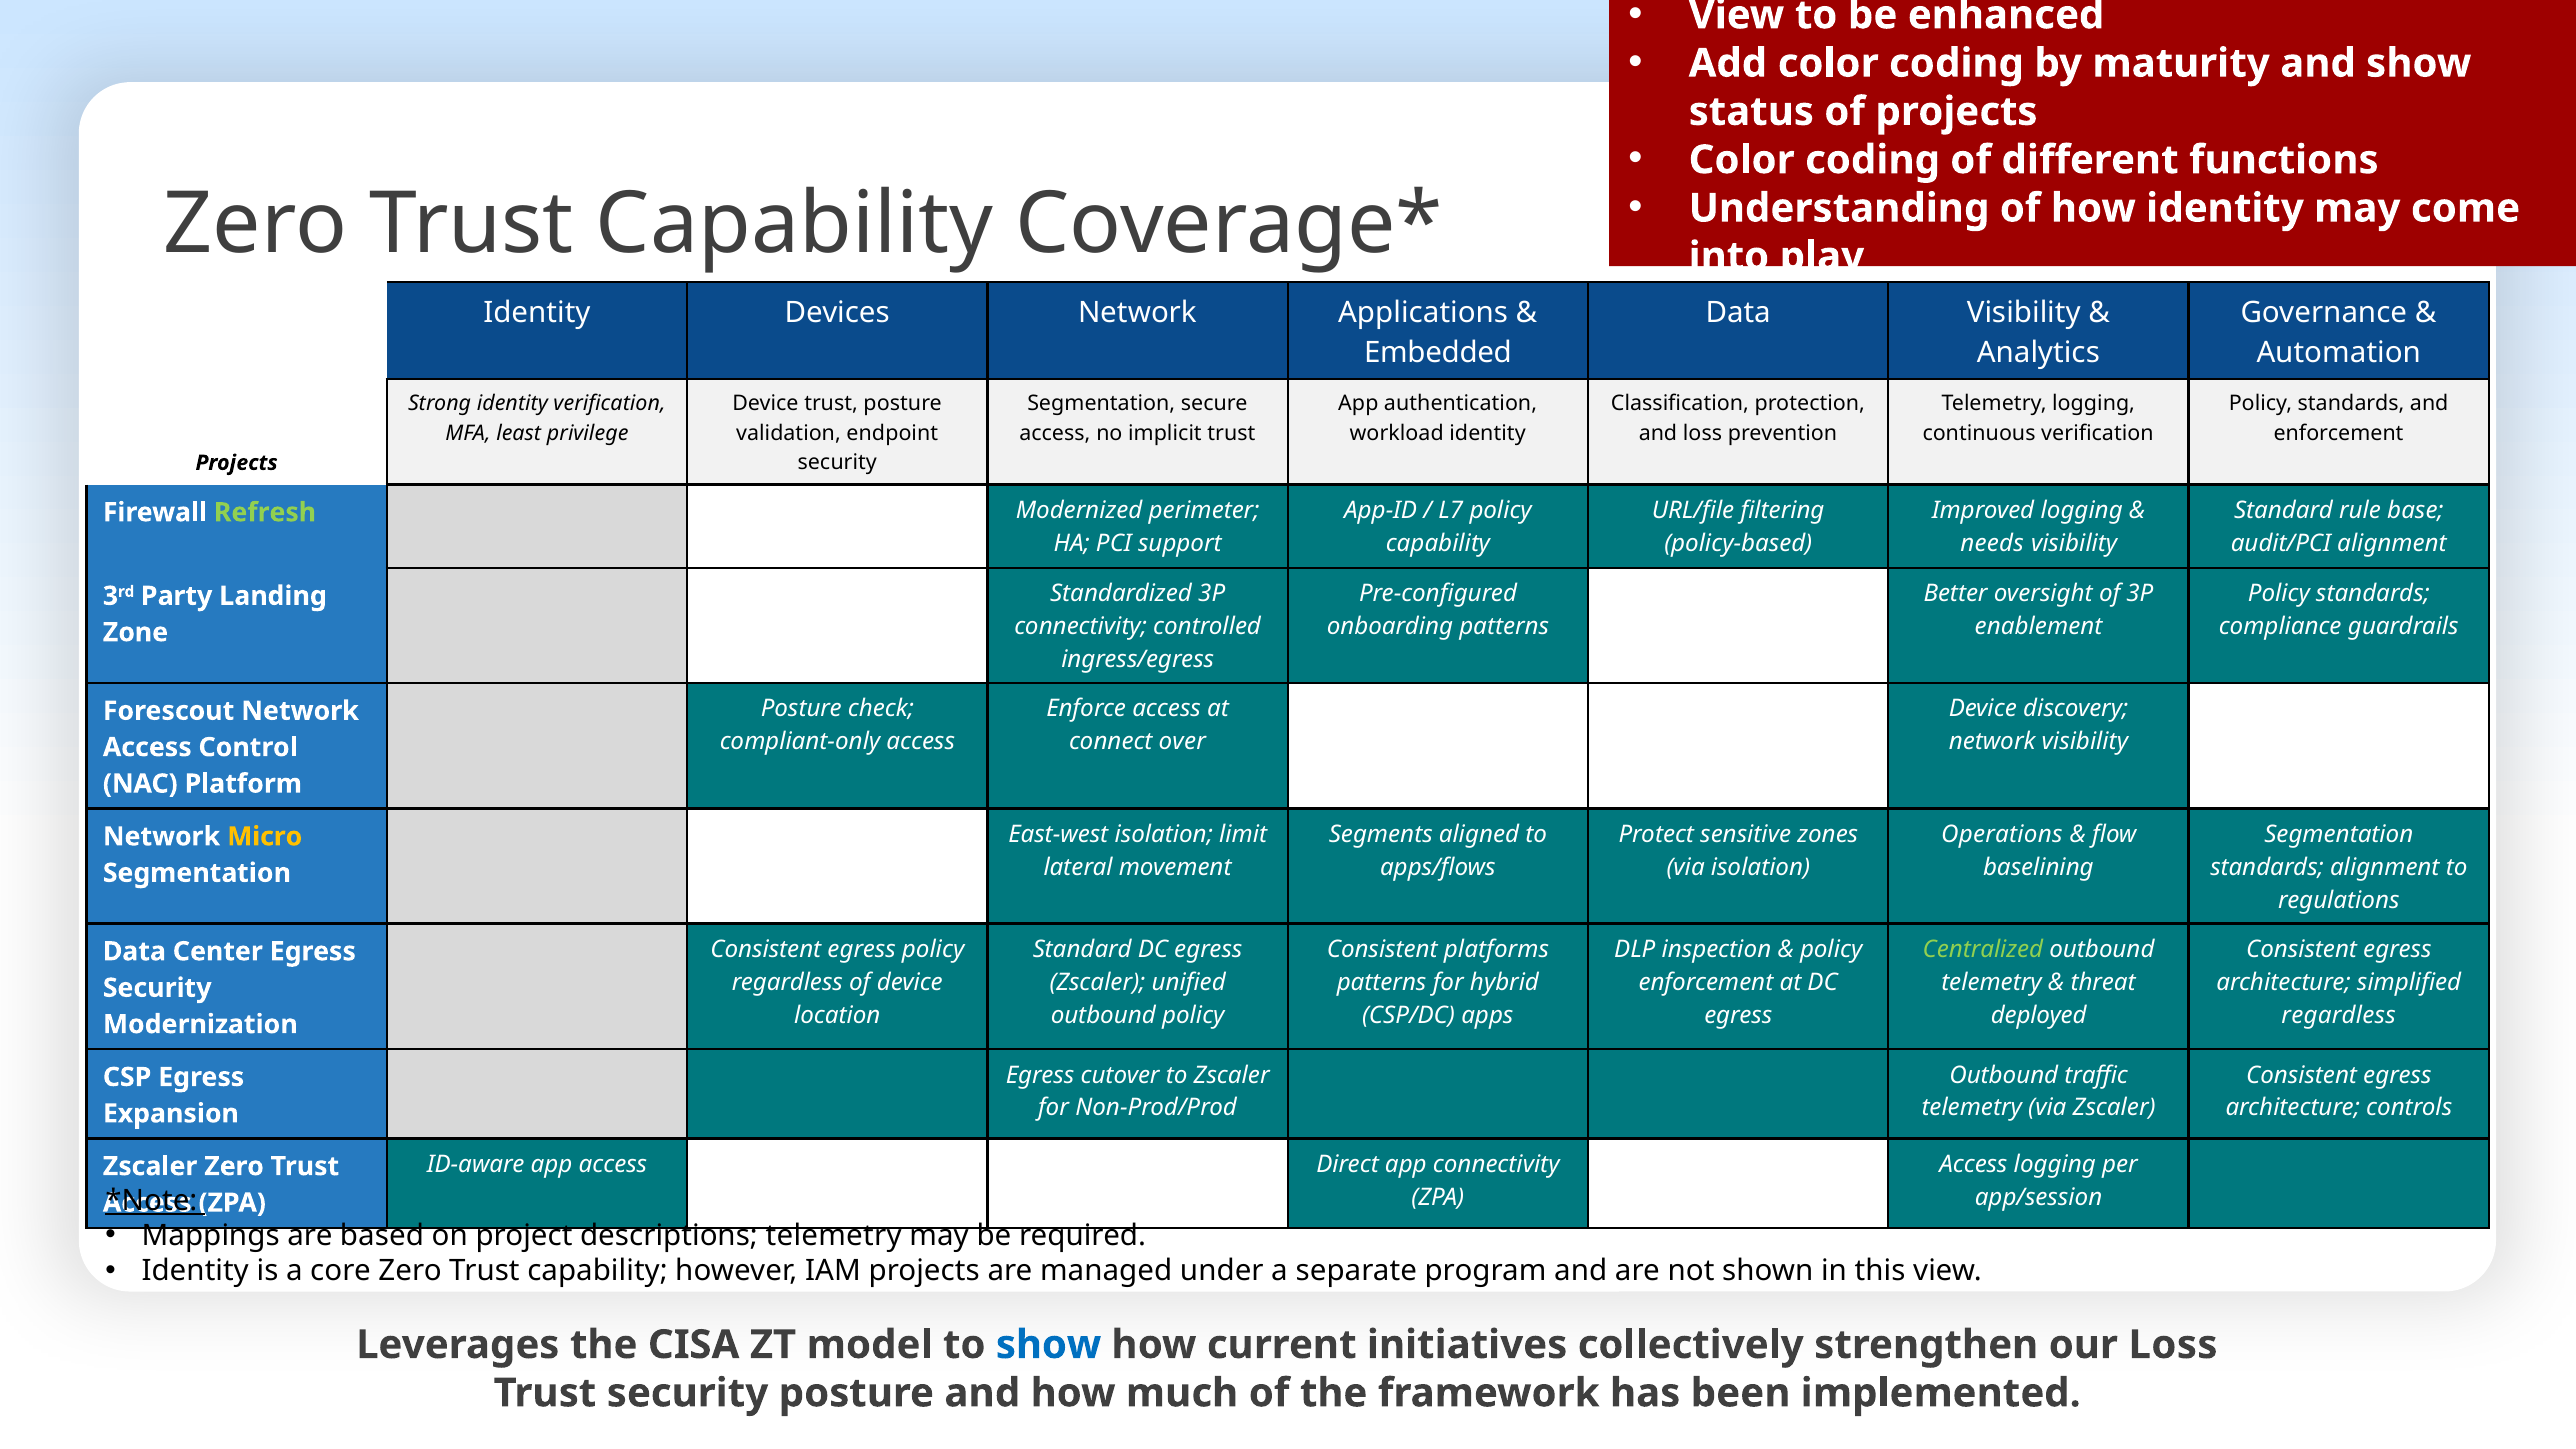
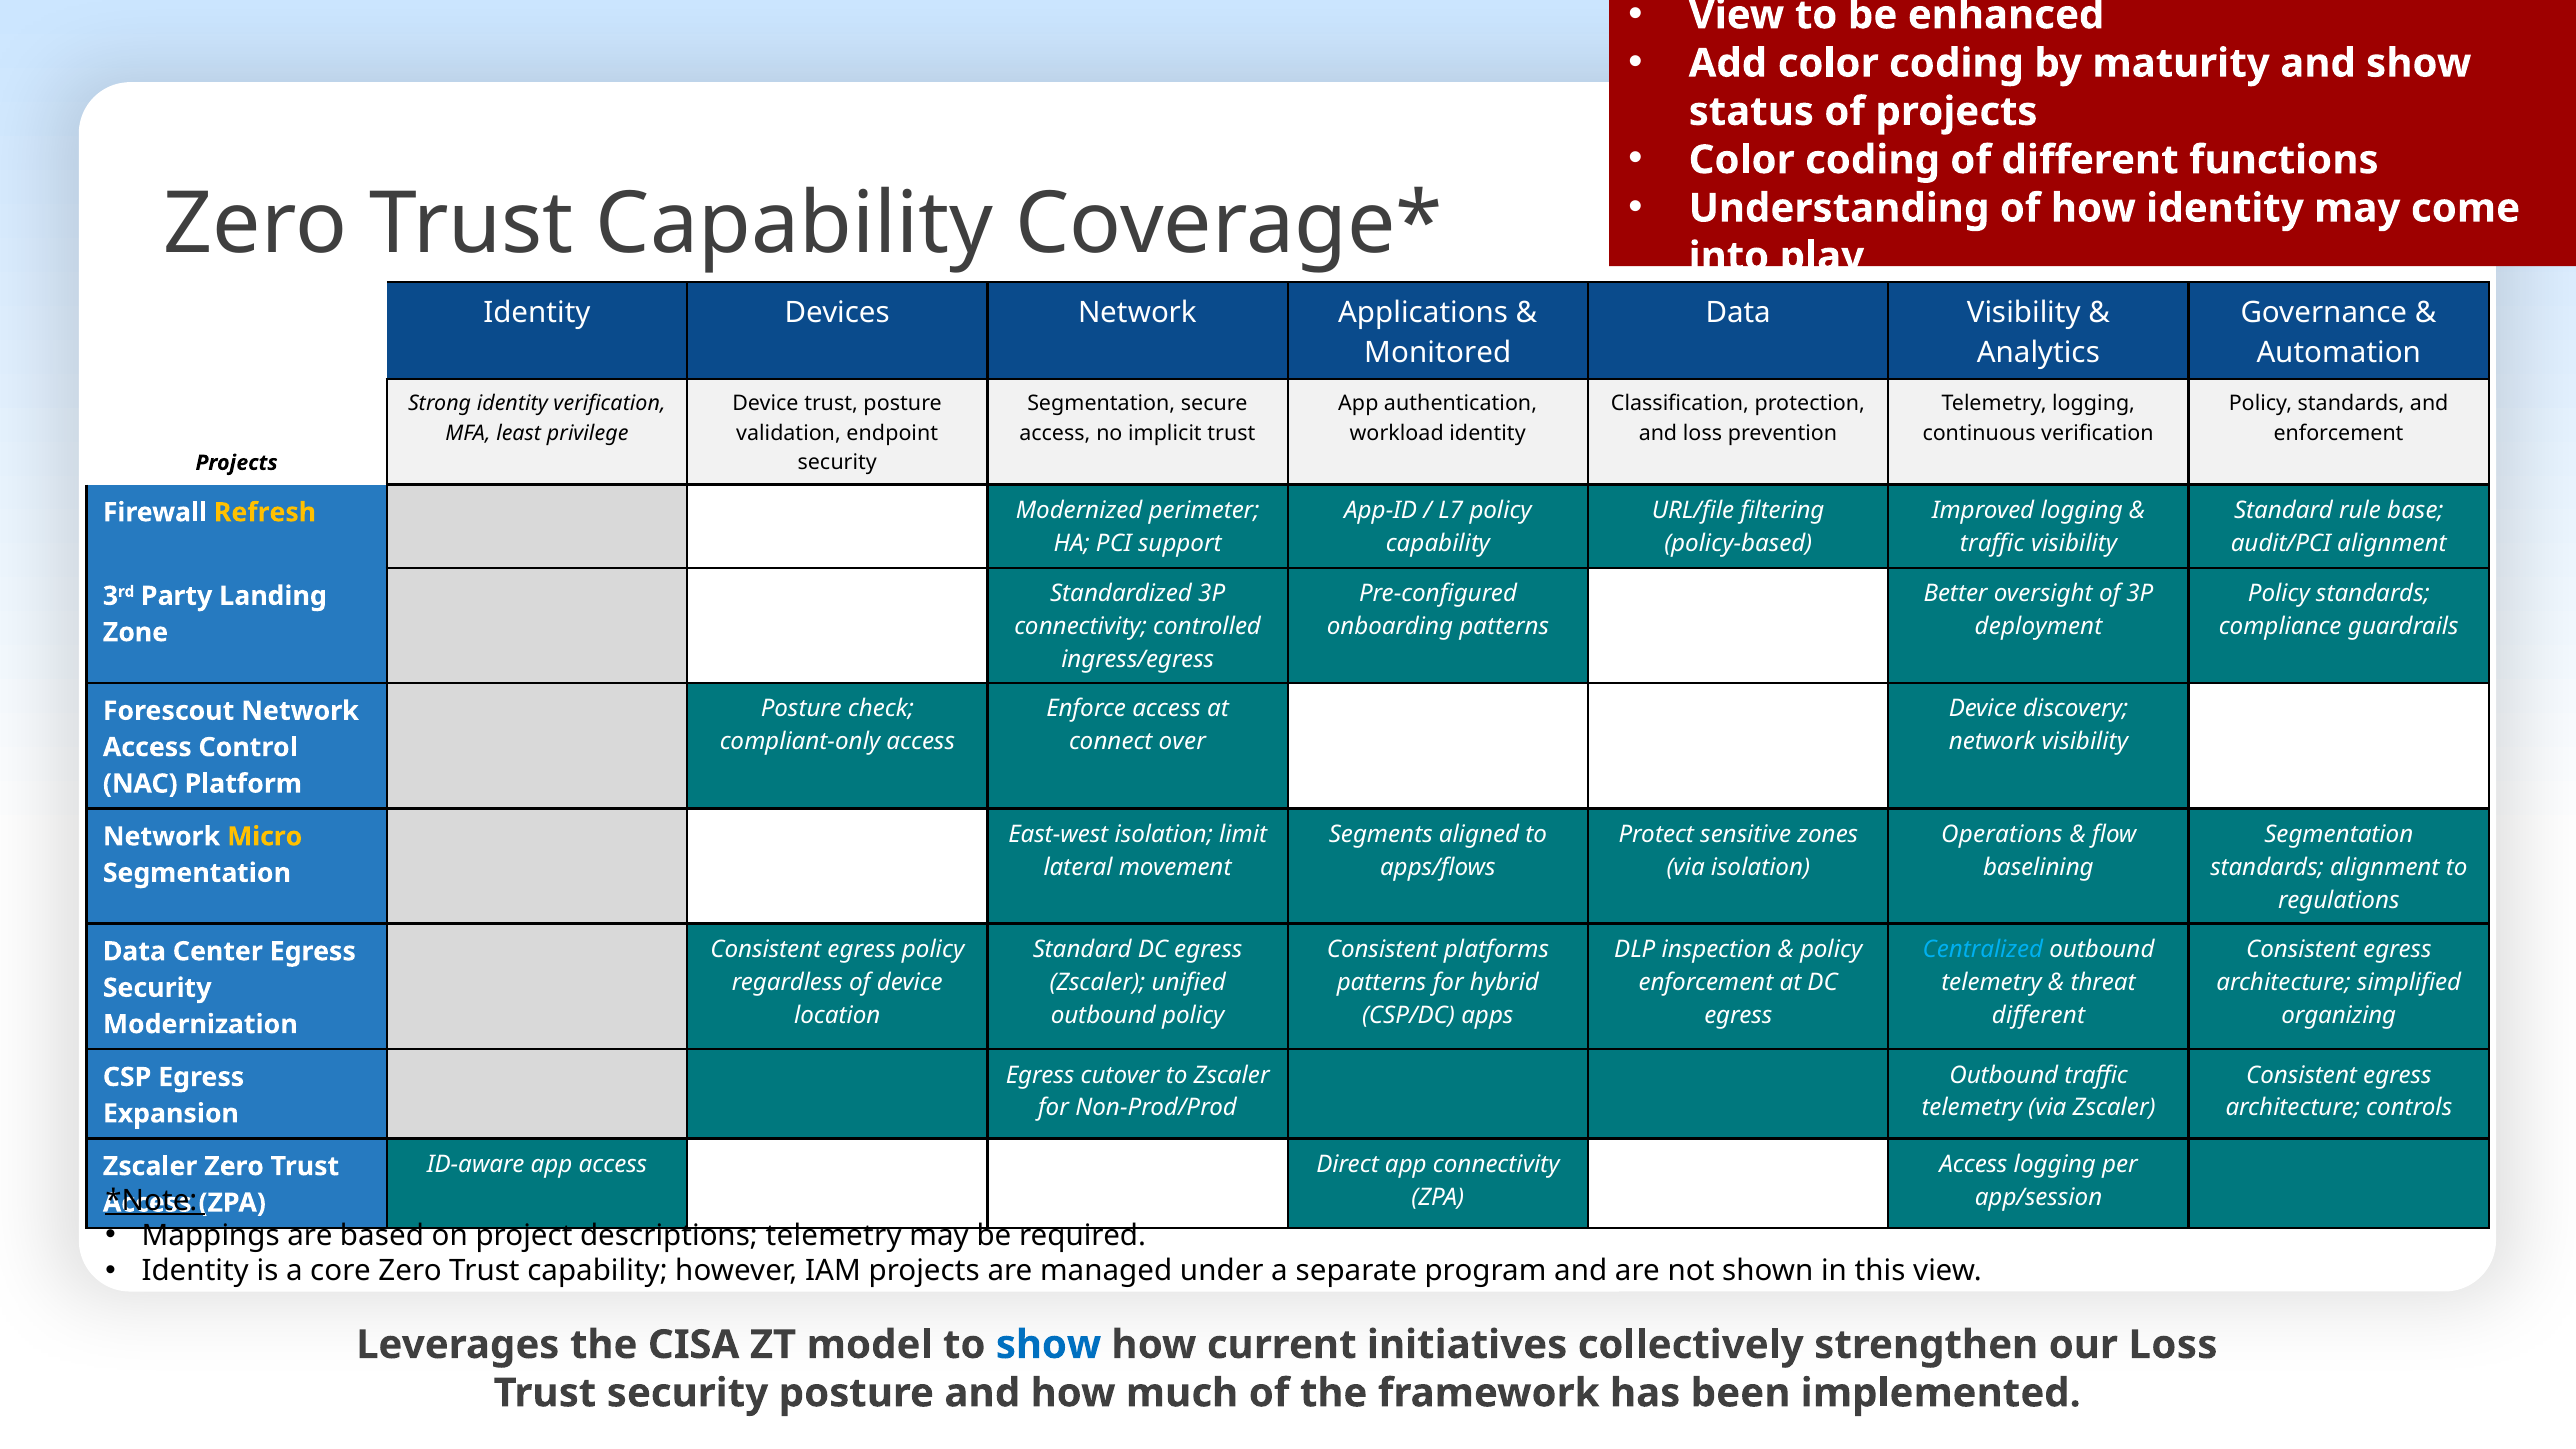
Embedded: Embedded -> Monitored (1438, 353)
Refresh colour: light green -> yellow (265, 512)
needs: needs -> traffic (1992, 543)
enablement: enablement -> deployment (2039, 627)
Centralized colour: light green -> light blue (1983, 949)
deployed: deployed -> different (2038, 1015)
regardless: regardless -> organizing (2339, 1015)
